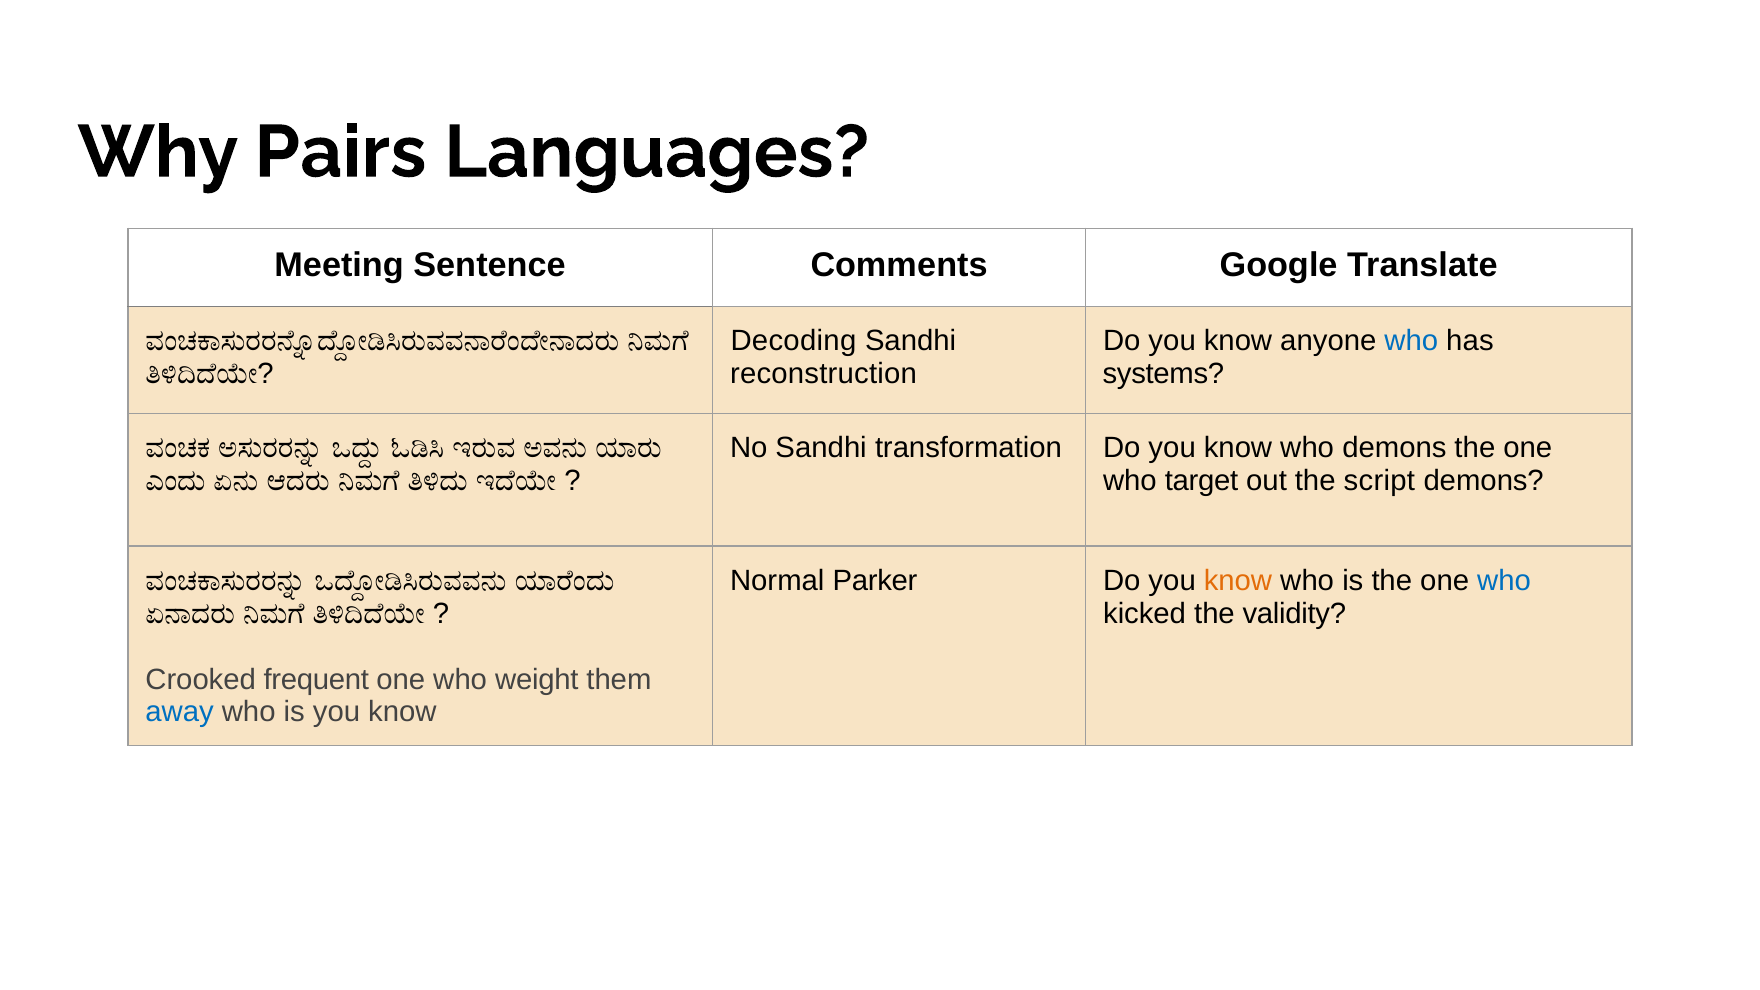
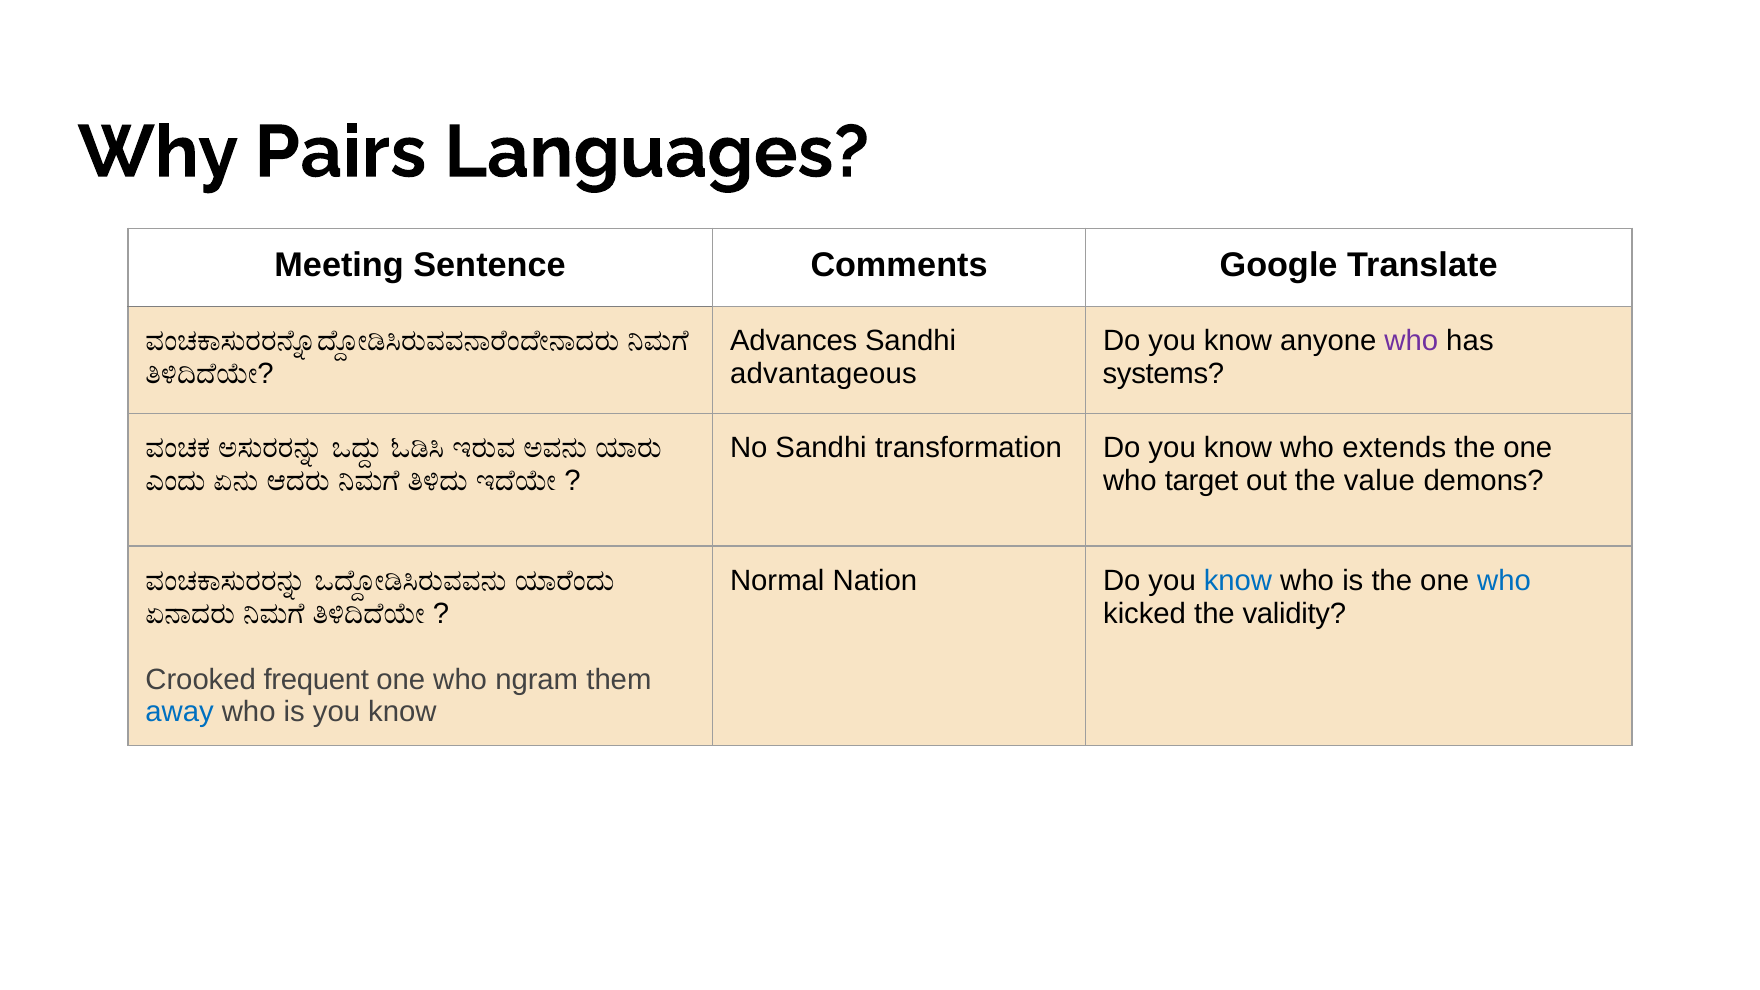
Decoding: Decoding -> Advances (794, 341)
who colour: blue -> purple (1411, 341)
reconstruction: reconstruction -> advantageous (823, 374)
who demons: demons -> extends (1394, 448)
script: script -> value (1379, 481)
Parker: Parker -> Nation (875, 581)
know colour: orange -> blue (1238, 581)
weight: weight -> ngram (537, 679)
